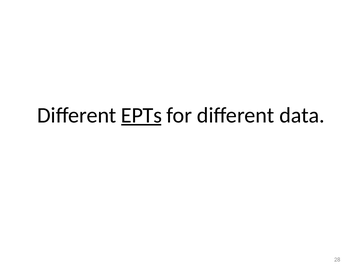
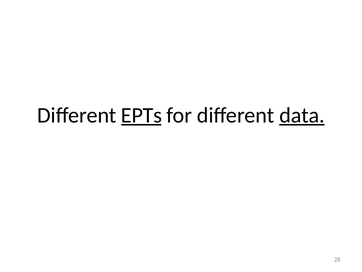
data underline: none -> present (302, 115)
